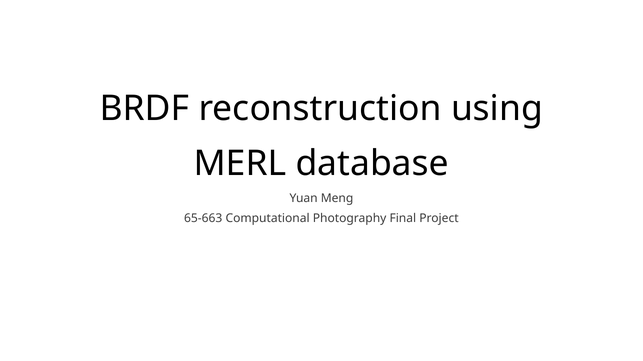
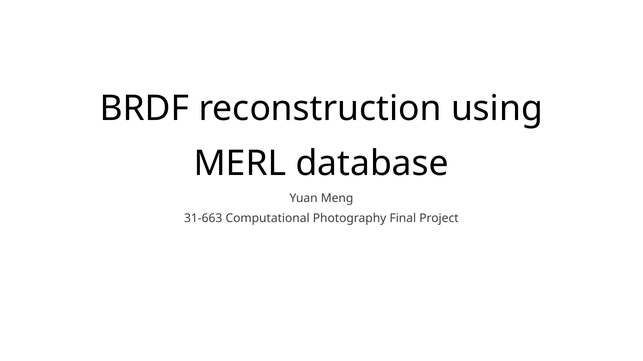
65-663: 65-663 -> 31-663 (203, 219)
